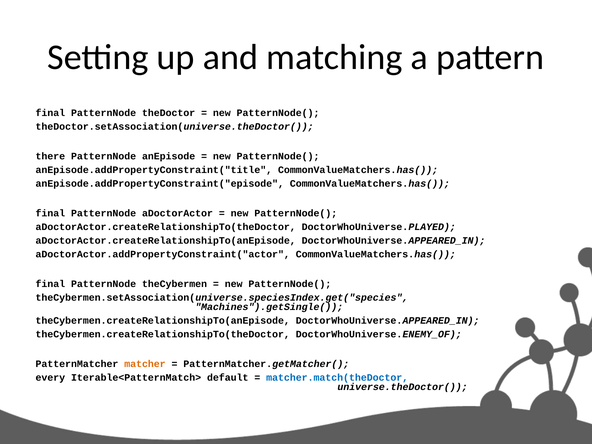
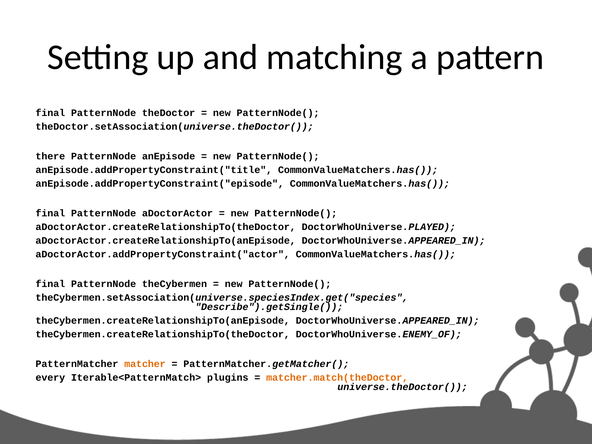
Machines").getSingle(: Machines").getSingle( -> Describe").getSingle( (269, 307)
default: default -> plugins (228, 378)
matcher.match(theDoctor colour: blue -> orange (337, 378)
